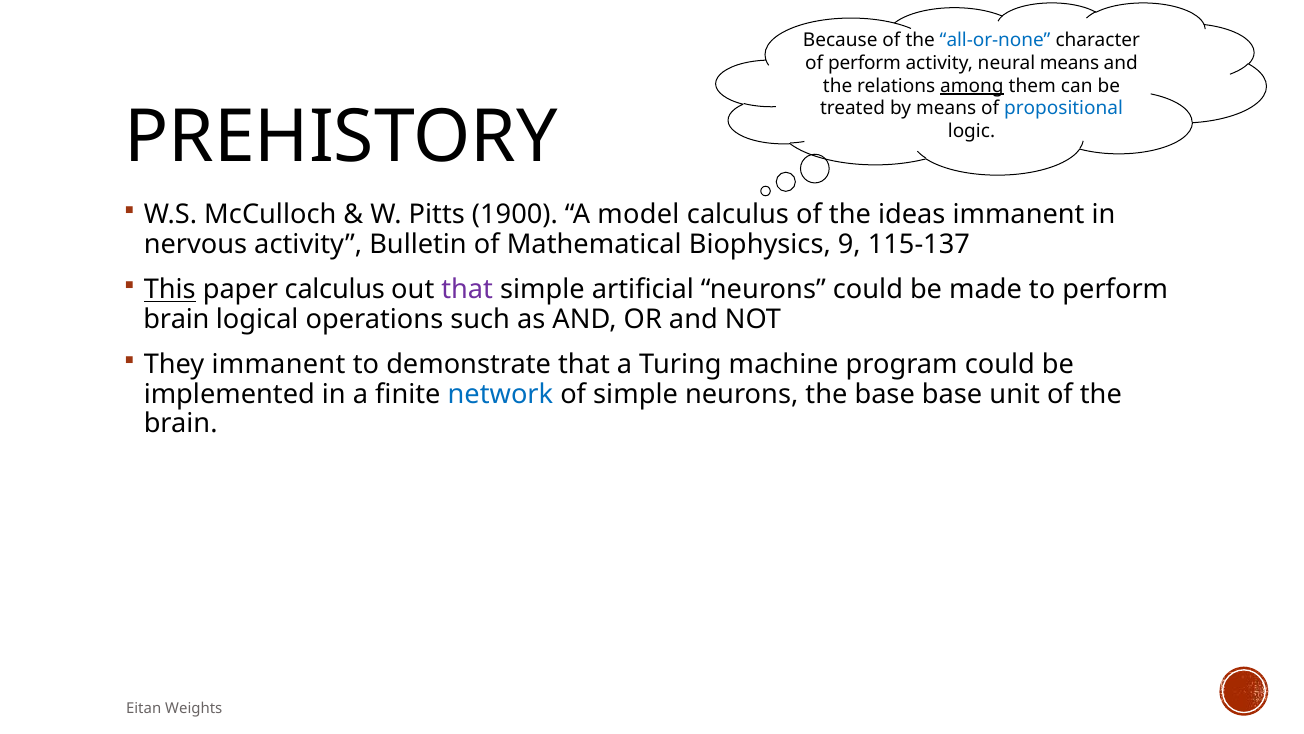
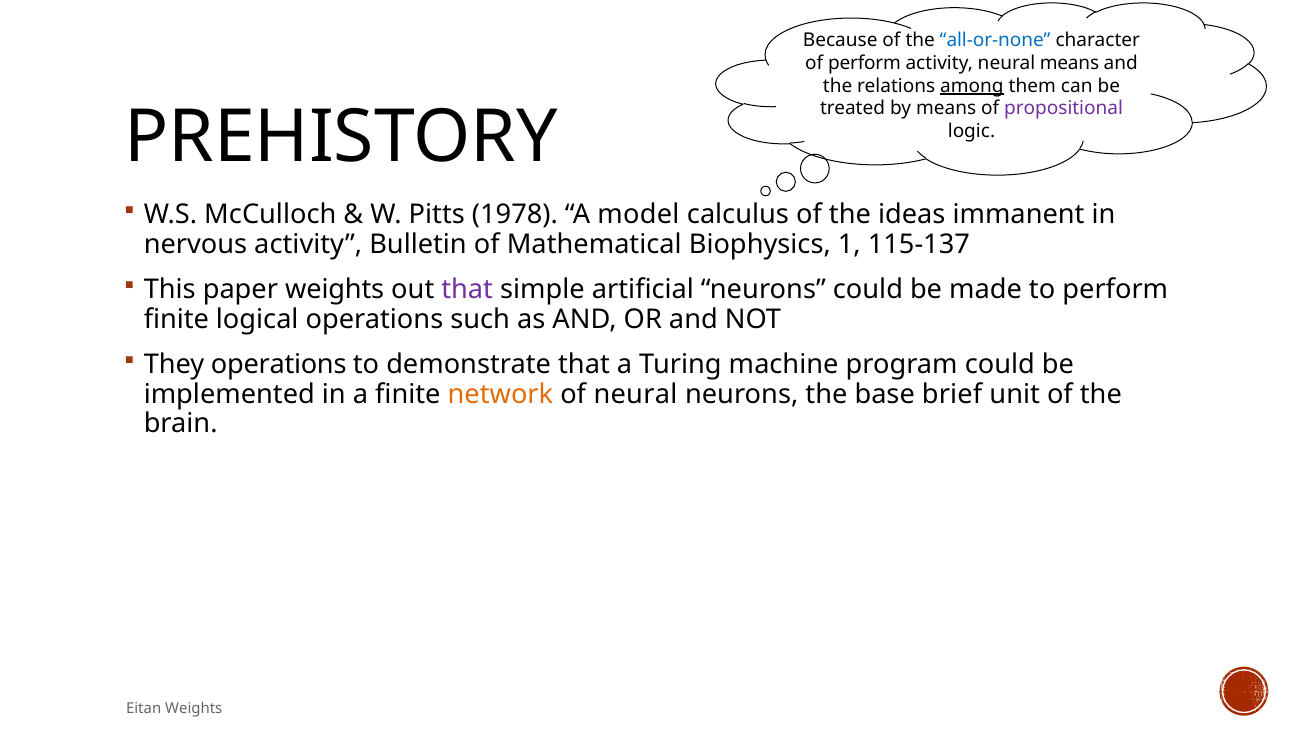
propositional colour: blue -> purple (1064, 109)
1900: 1900 -> 1978 (515, 215)
9: 9 -> 1 (849, 244)
This underline: present -> none (170, 290)
paper calculus: calculus -> weights (335, 290)
brain: brain -> finite (176, 319)
They immanent: immanent -> operations (279, 365)
network colour: blue -> orange (500, 394)
of simple: simple -> neural (635, 394)
base base: base -> brief (952, 394)
